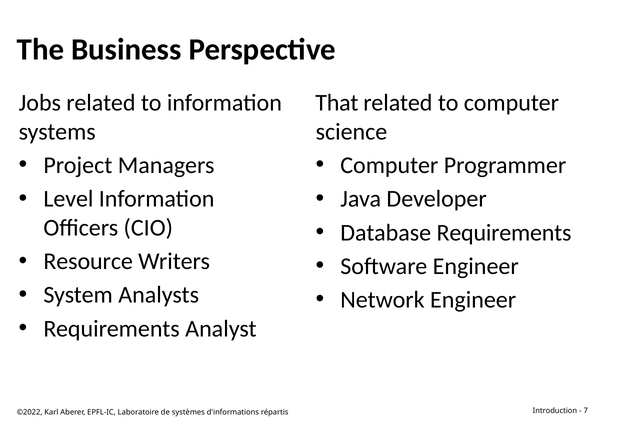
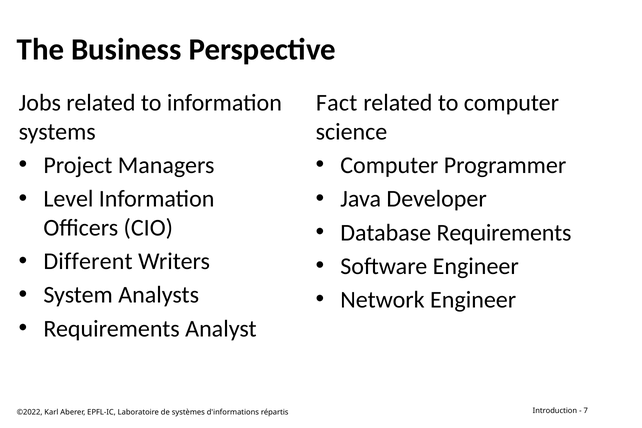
That: That -> Fact (337, 103)
Resource: Resource -> Different (88, 261)
